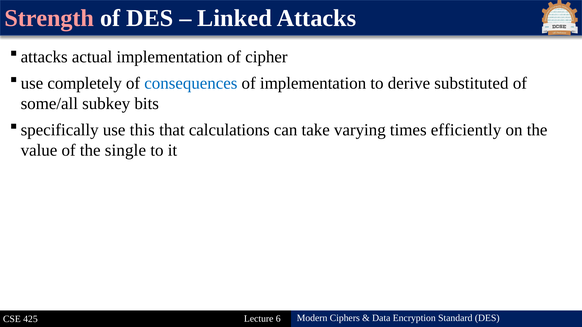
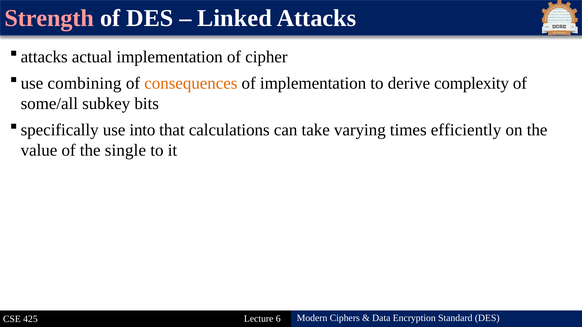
completely: completely -> combining (84, 83)
consequences colour: blue -> orange (191, 83)
substituted: substituted -> complexity (472, 83)
this: this -> into (142, 130)
